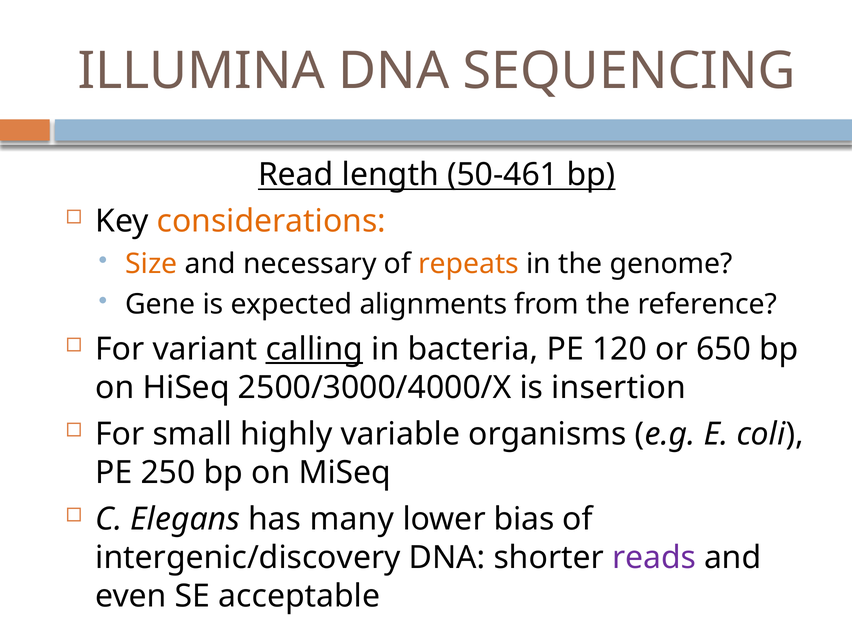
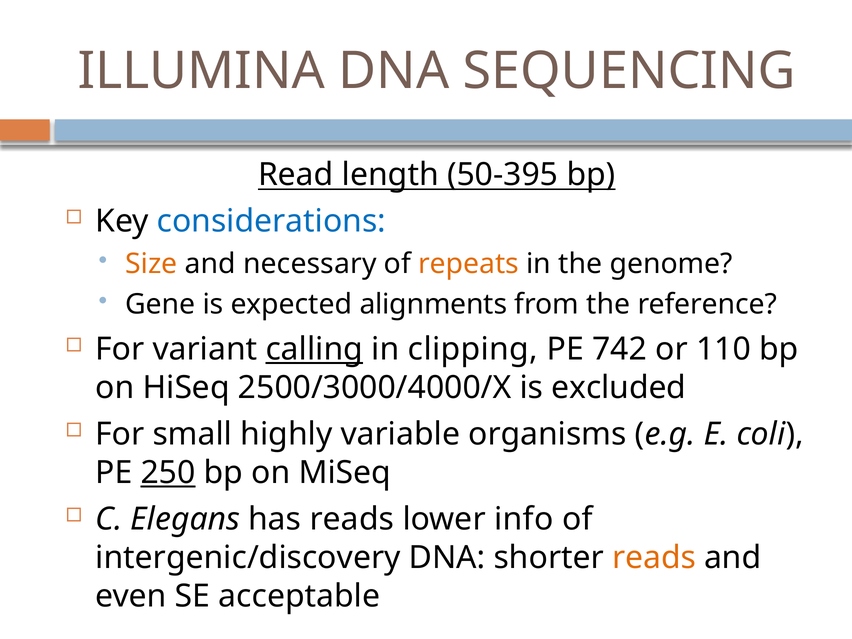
50-461: 50-461 -> 50-395 (503, 175)
considerations colour: orange -> blue (271, 221)
bacteria: bacteria -> clipping (473, 349)
120: 120 -> 742 (620, 349)
650: 650 -> 110 (723, 349)
insertion: insertion -> excluded (619, 388)
250 underline: none -> present (168, 473)
has many: many -> reads (352, 519)
bias: bias -> info (524, 519)
reads colour: purple -> orange (654, 558)
